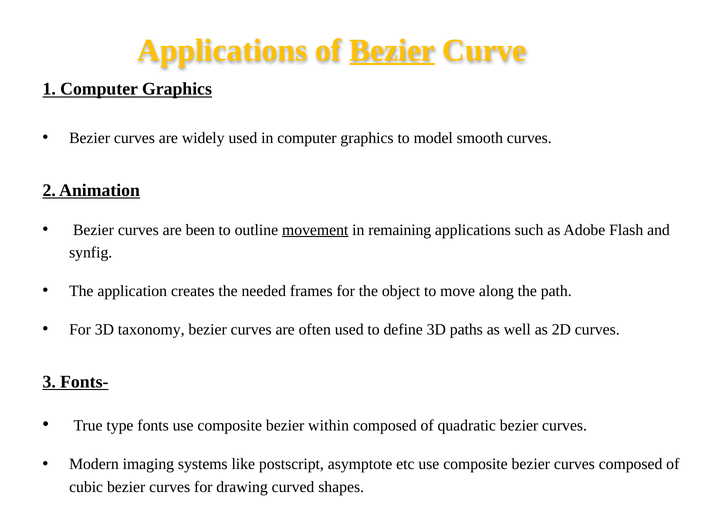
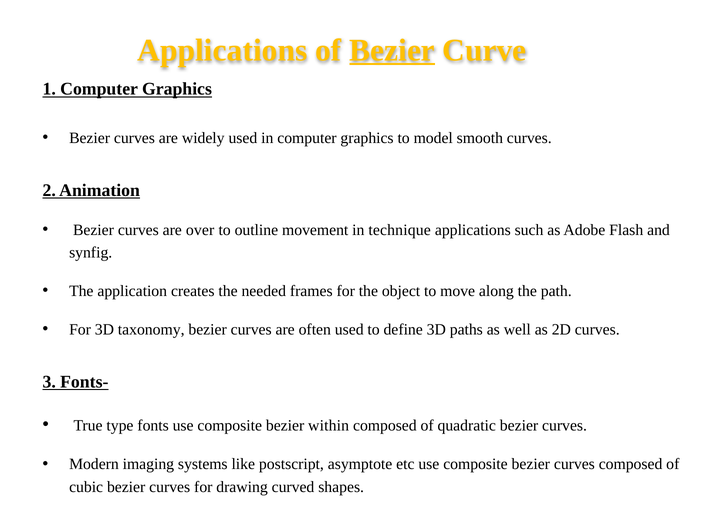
been: been -> over (200, 230)
movement underline: present -> none (315, 230)
remaining: remaining -> technique (400, 230)
